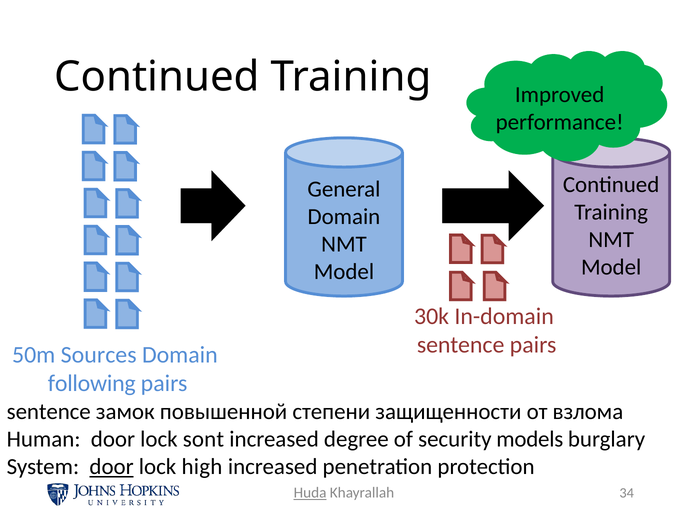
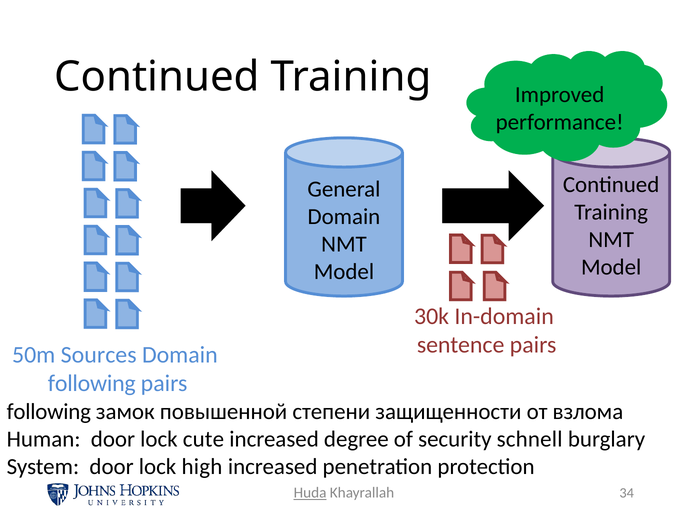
sentence: sentence -> following (49, 412)
sont: sont -> cute (203, 439)
models: models -> schnell (530, 439)
door underline: present -> none (112, 467)
